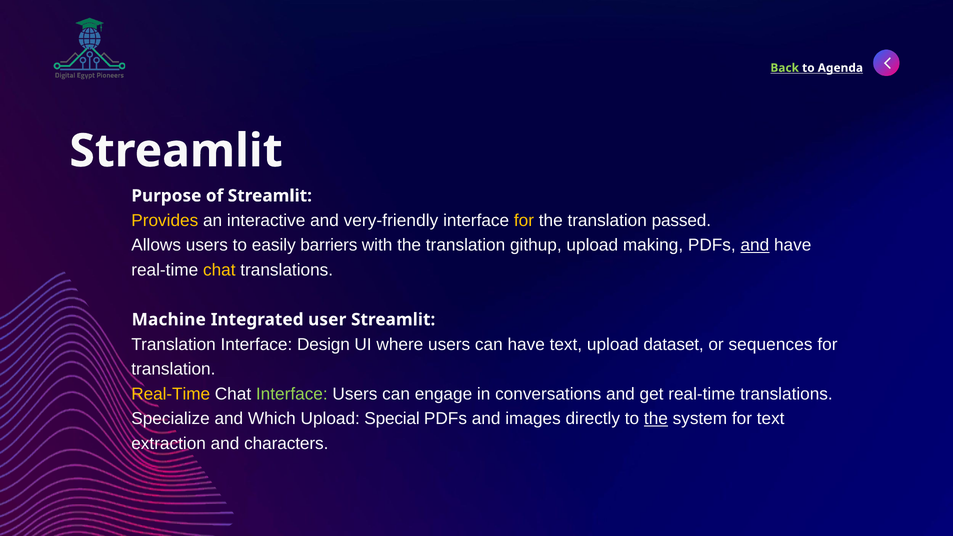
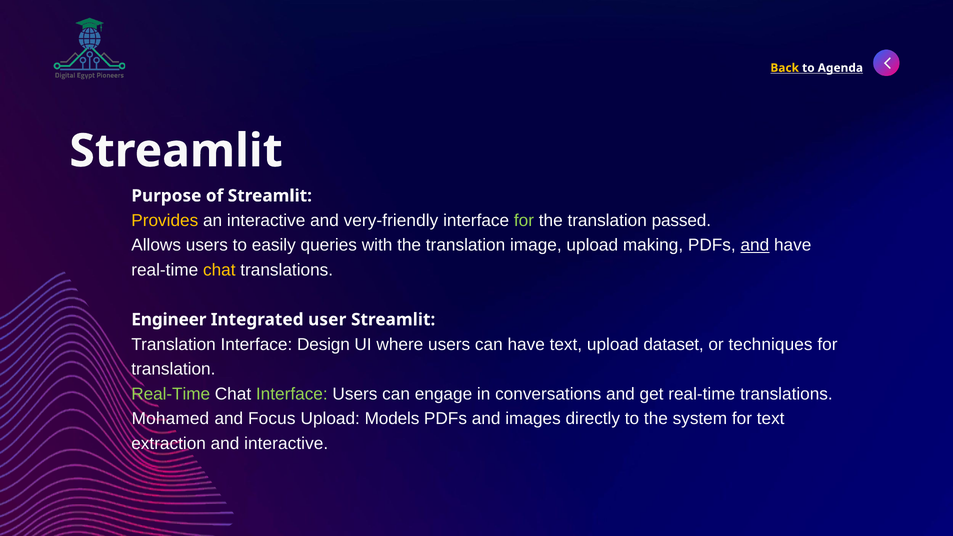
Back colour: light green -> yellow (785, 68)
for colour: yellow -> light green (524, 221)
barriers: barriers -> queries (329, 245)
githup: githup -> image (536, 245)
Machine: Machine -> Engineer (169, 320)
sequences: sequences -> techniques (771, 344)
Real-Time colour: yellow -> light green (171, 394)
Specialize: Specialize -> Mohamed (170, 419)
Which: Which -> Focus (272, 419)
Special: Special -> Models (392, 419)
the underline: present -> none (656, 419)
and characters: characters -> interactive (286, 443)
